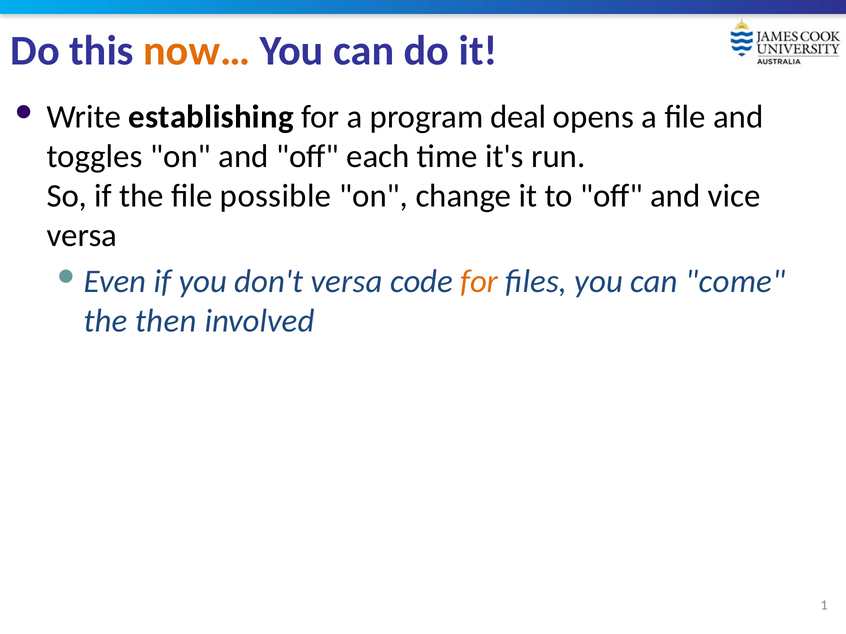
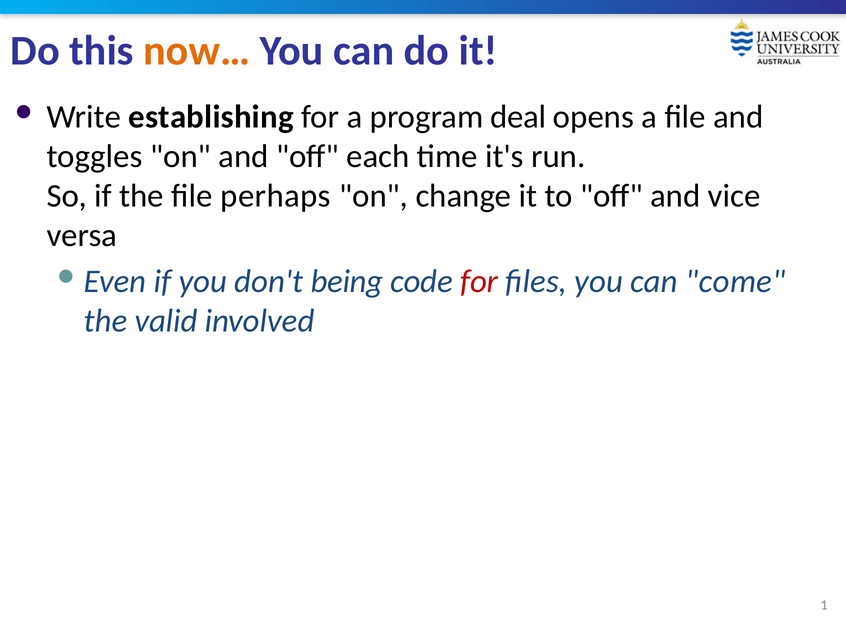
possible: possible -> perhaps (276, 196)
don't versa: versa -> being (347, 282)
for colour: orange -> red (479, 282)
then: then -> valid (166, 321)
